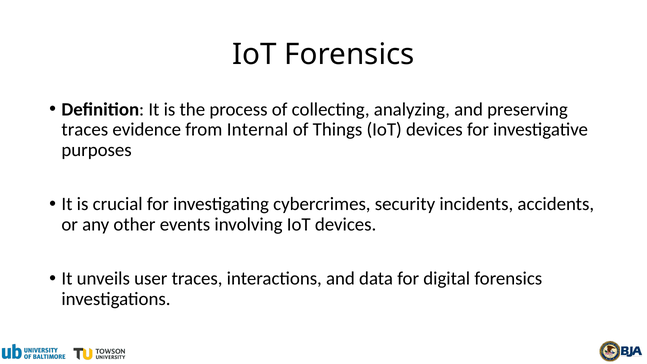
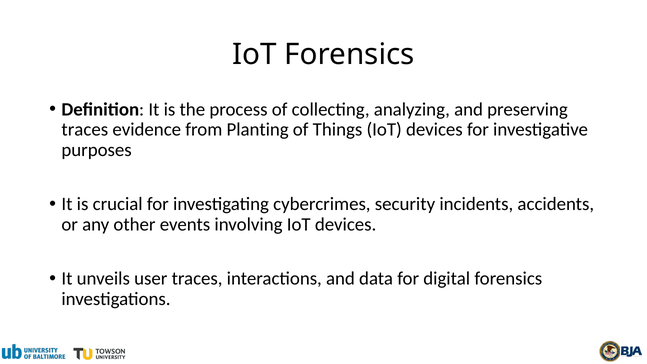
Internal: Internal -> Planting (258, 130)
